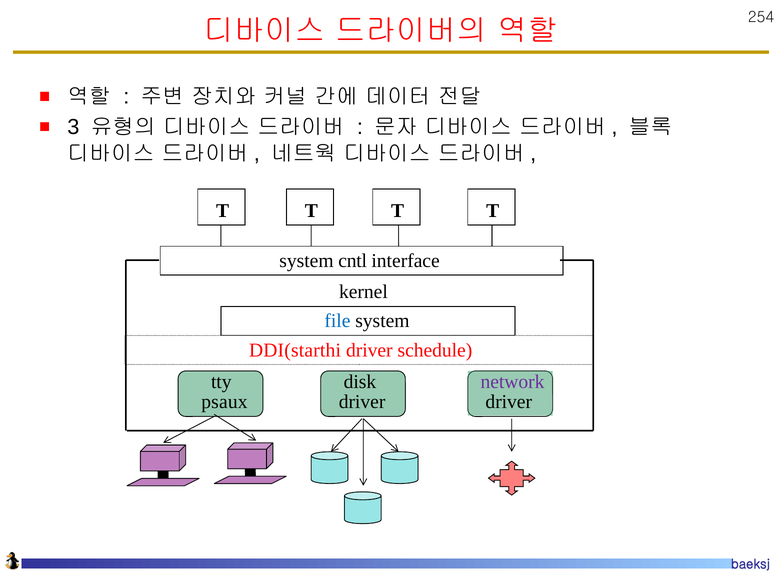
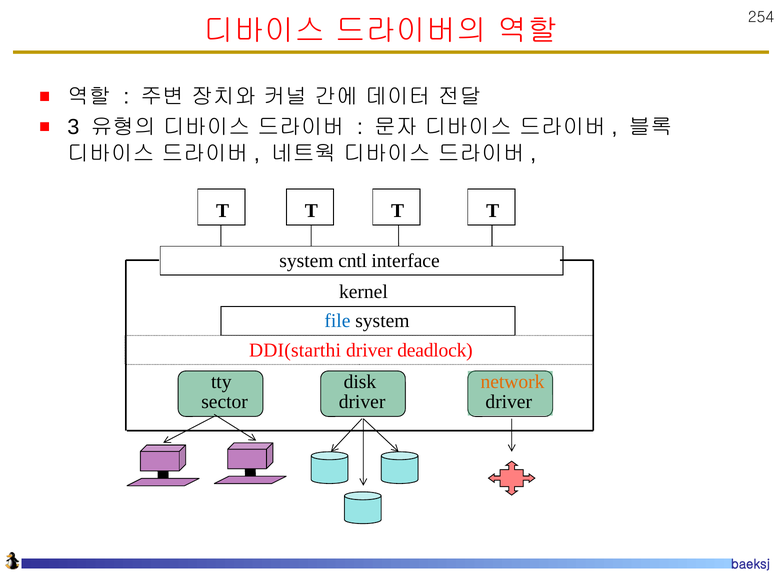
schedule: schedule -> deadlock (435, 350)
network colour: purple -> orange (513, 381)
psaux: psaux -> sector (225, 402)
